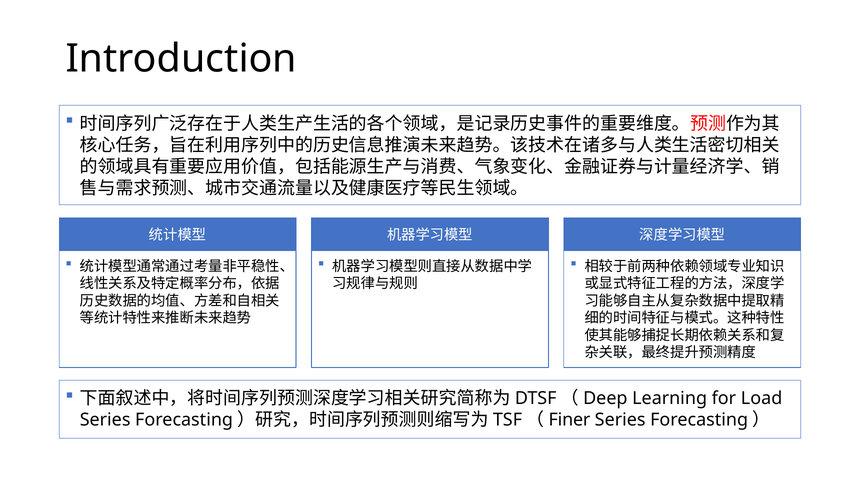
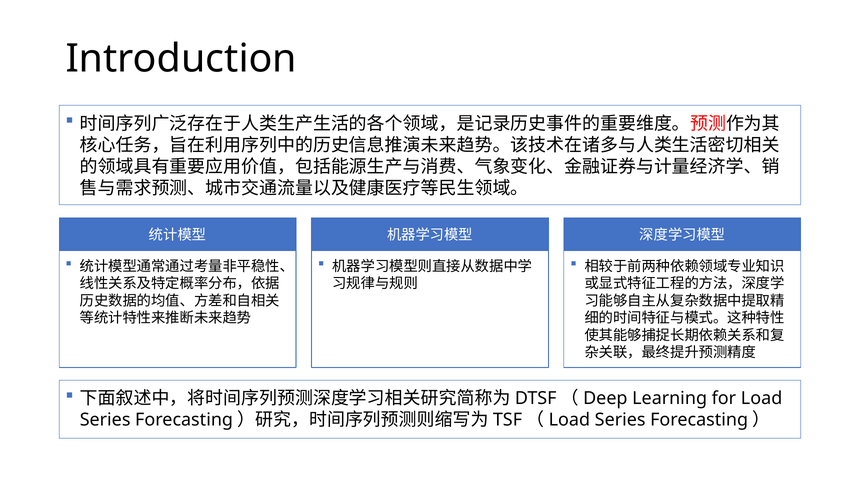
Finer: Finer -> Load (569, 420)
